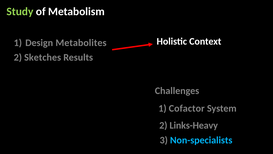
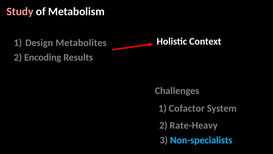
Study colour: light green -> pink (20, 12)
Sketches: Sketches -> Encoding (43, 57)
Links-Heavy: Links-Heavy -> Rate-Heavy (194, 125)
